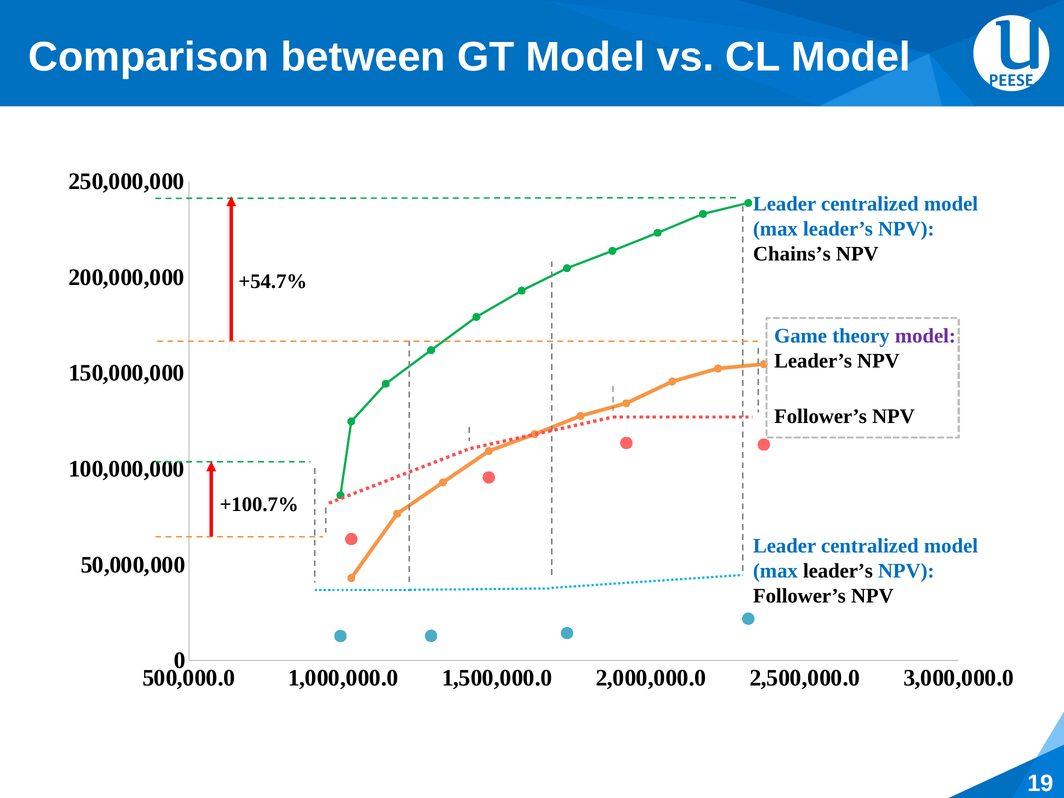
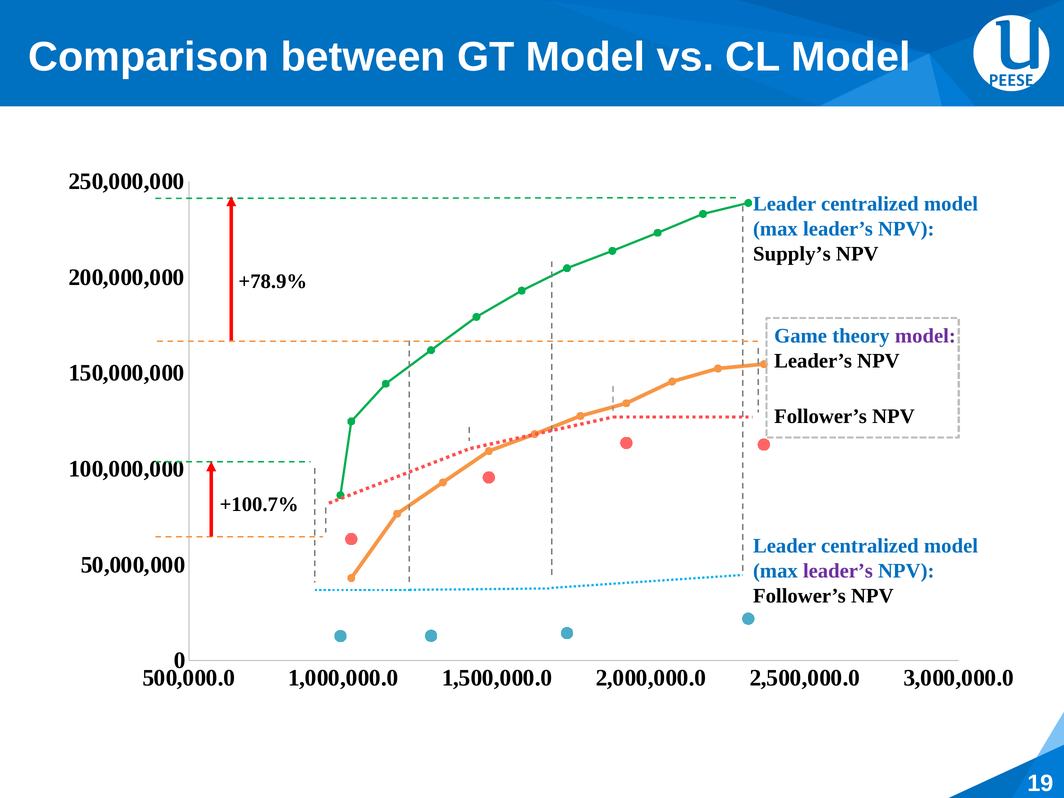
Chains’s: Chains’s -> Supply’s (792, 254)
+54.7%: +54.7% -> +78.9% (273, 281)
leader’s colour: black -> purple (838, 571)
